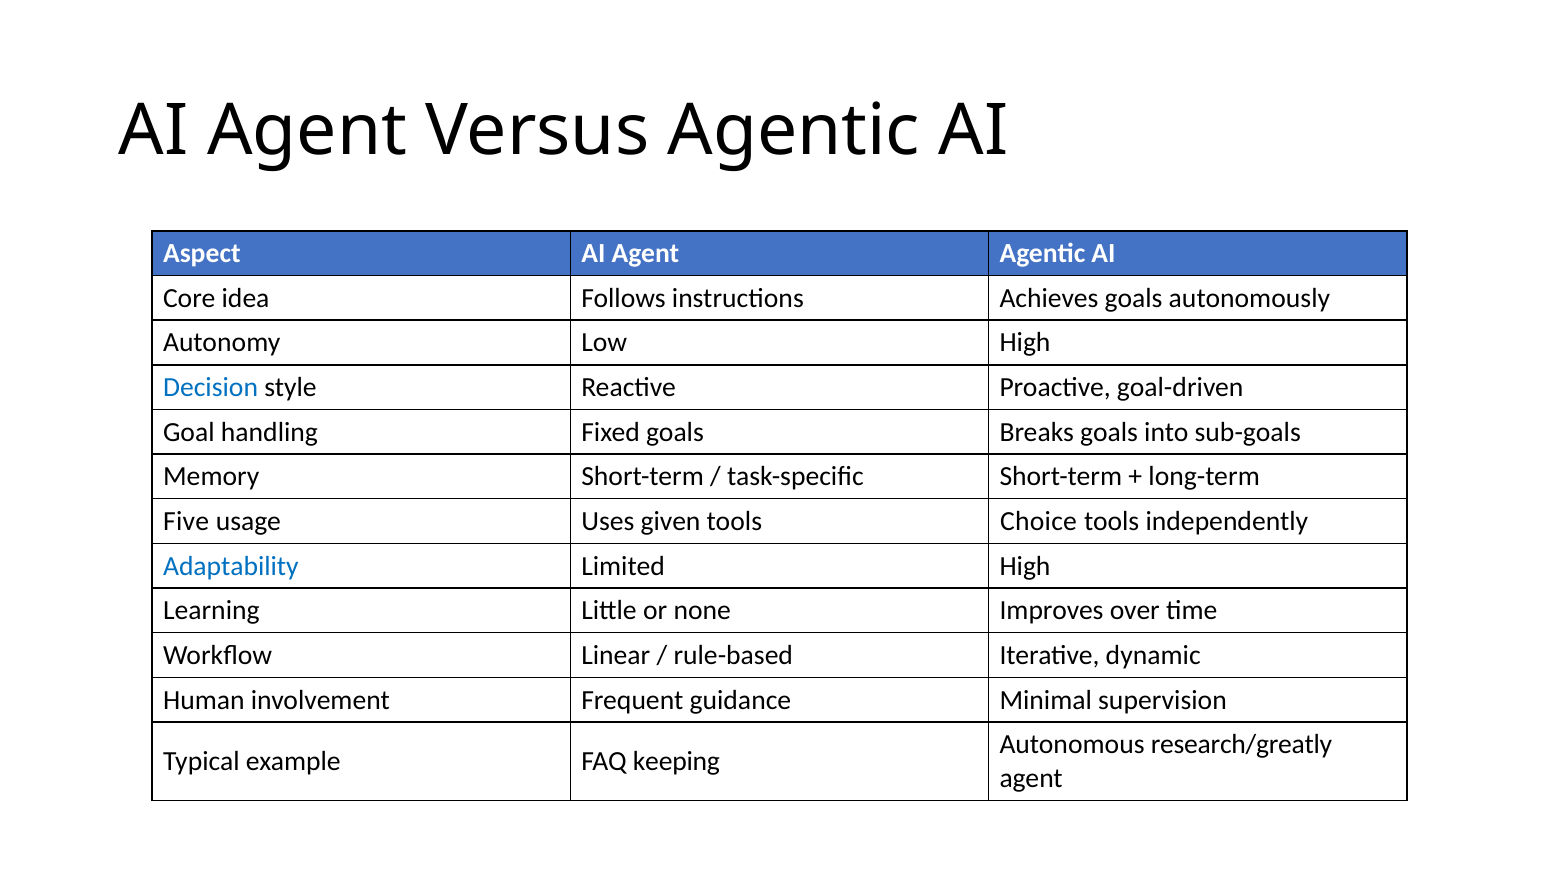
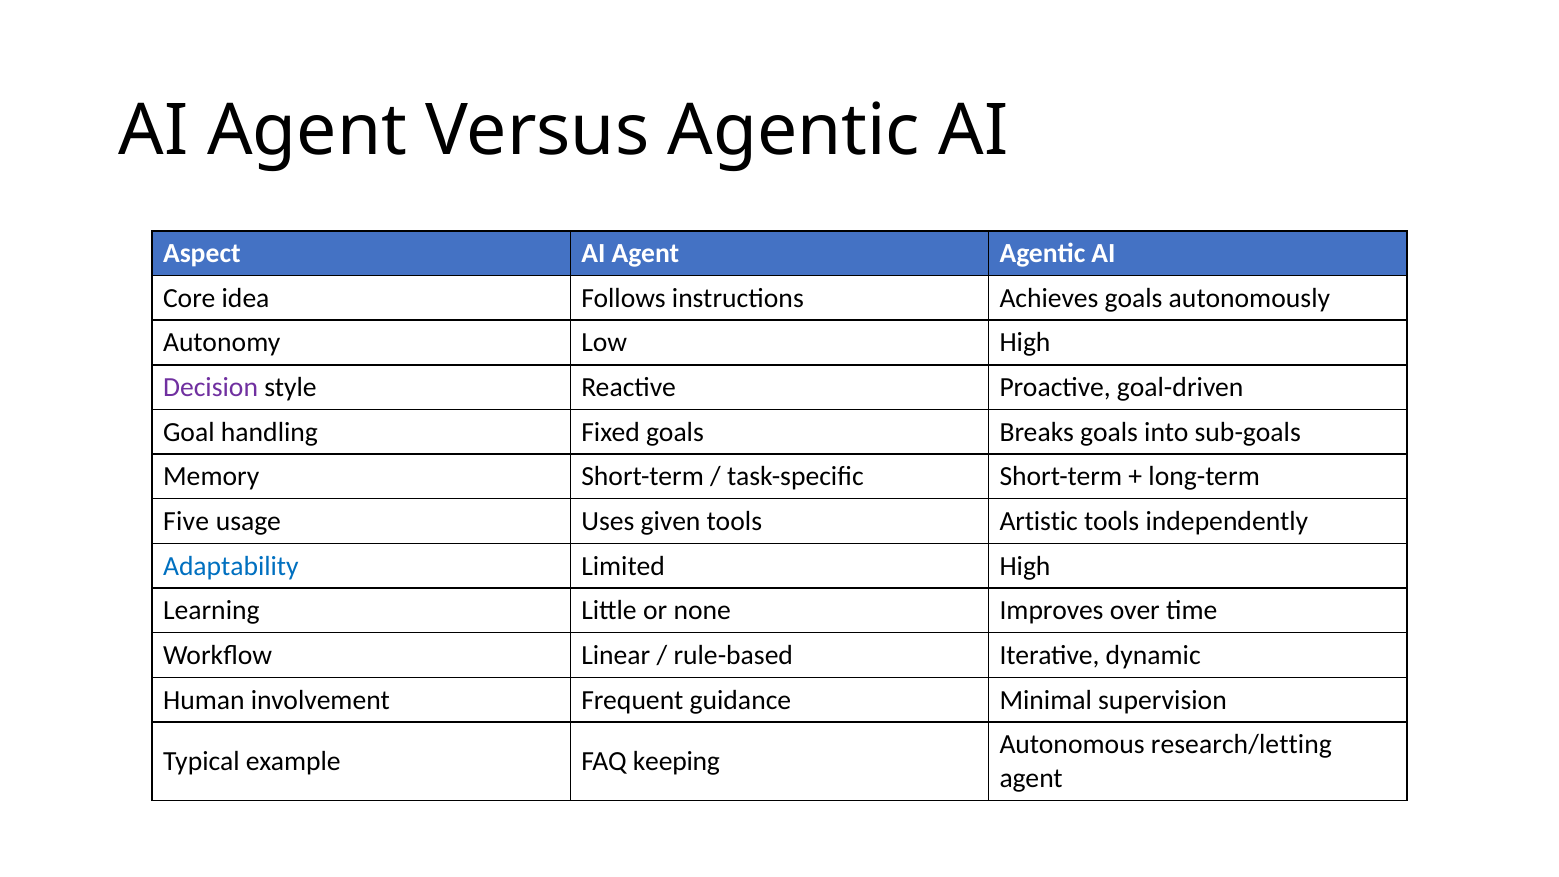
Decision colour: blue -> purple (211, 387)
Choice: Choice -> Artistic (1039, 521)
research/greatly: research/greatly -> research/letting (1241, 745)
